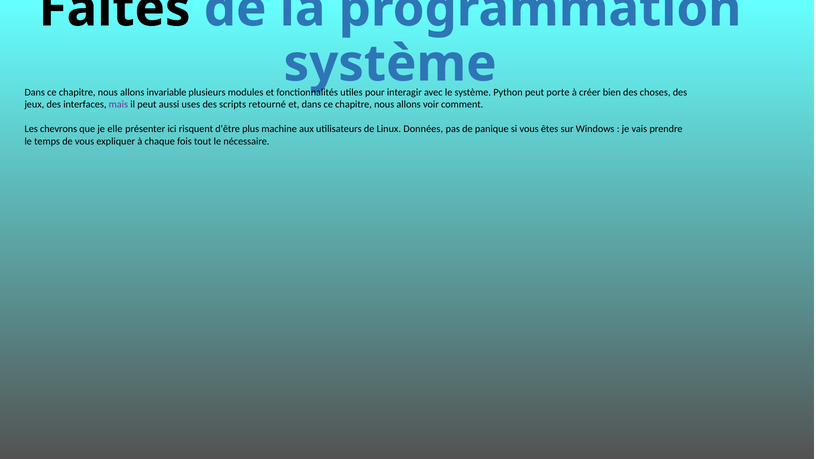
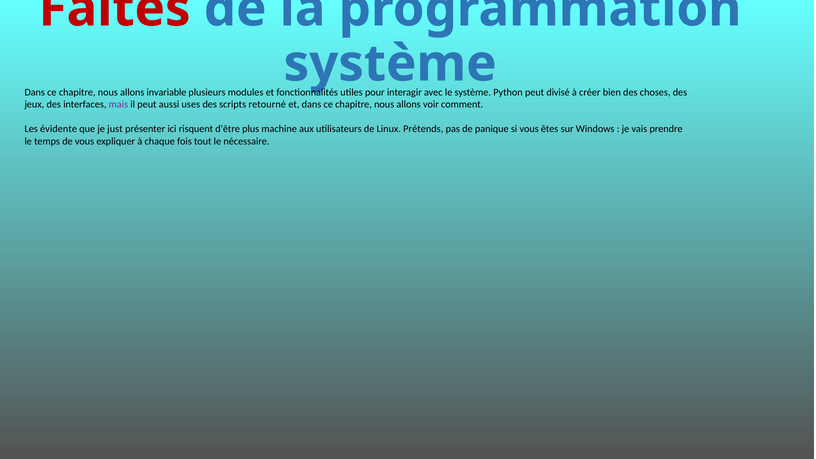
Faites colour: black -> red (115, 9)
porte: porte -> divisé (558, 92)
chevrons: chevrons -> évidente (59, 129)
elle: elle -> just (115, 129)
Données: Données -> Prétends (423, 129)
